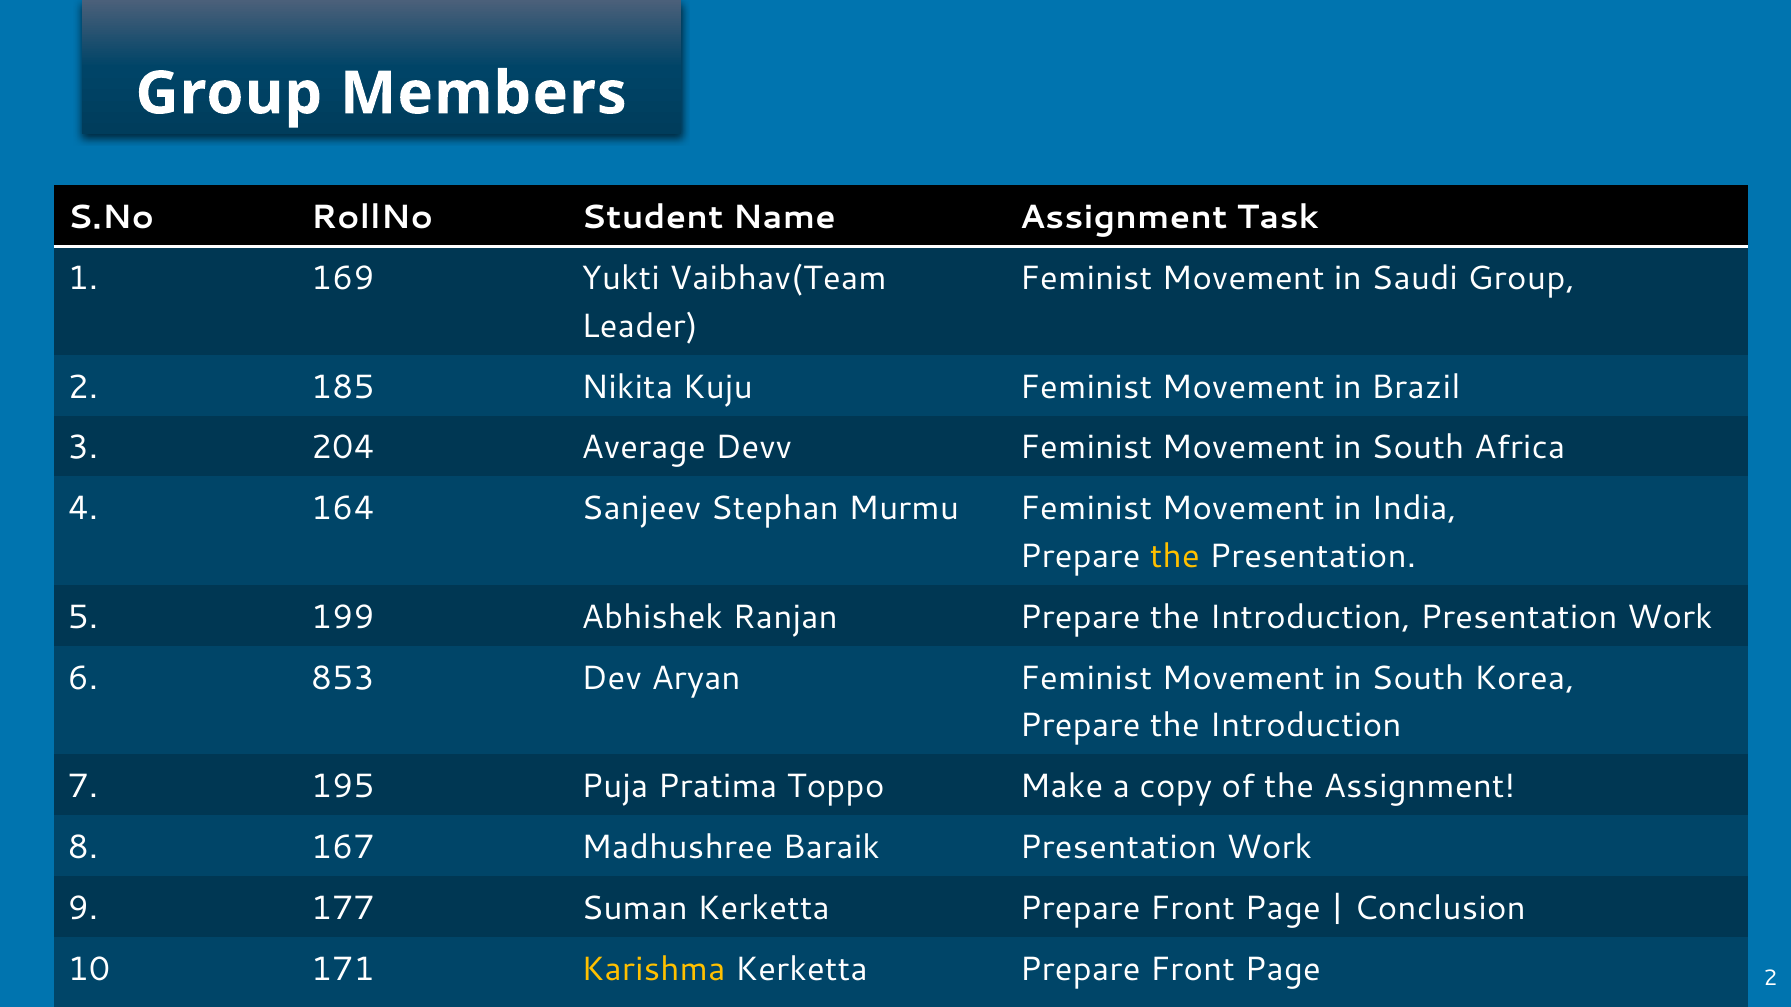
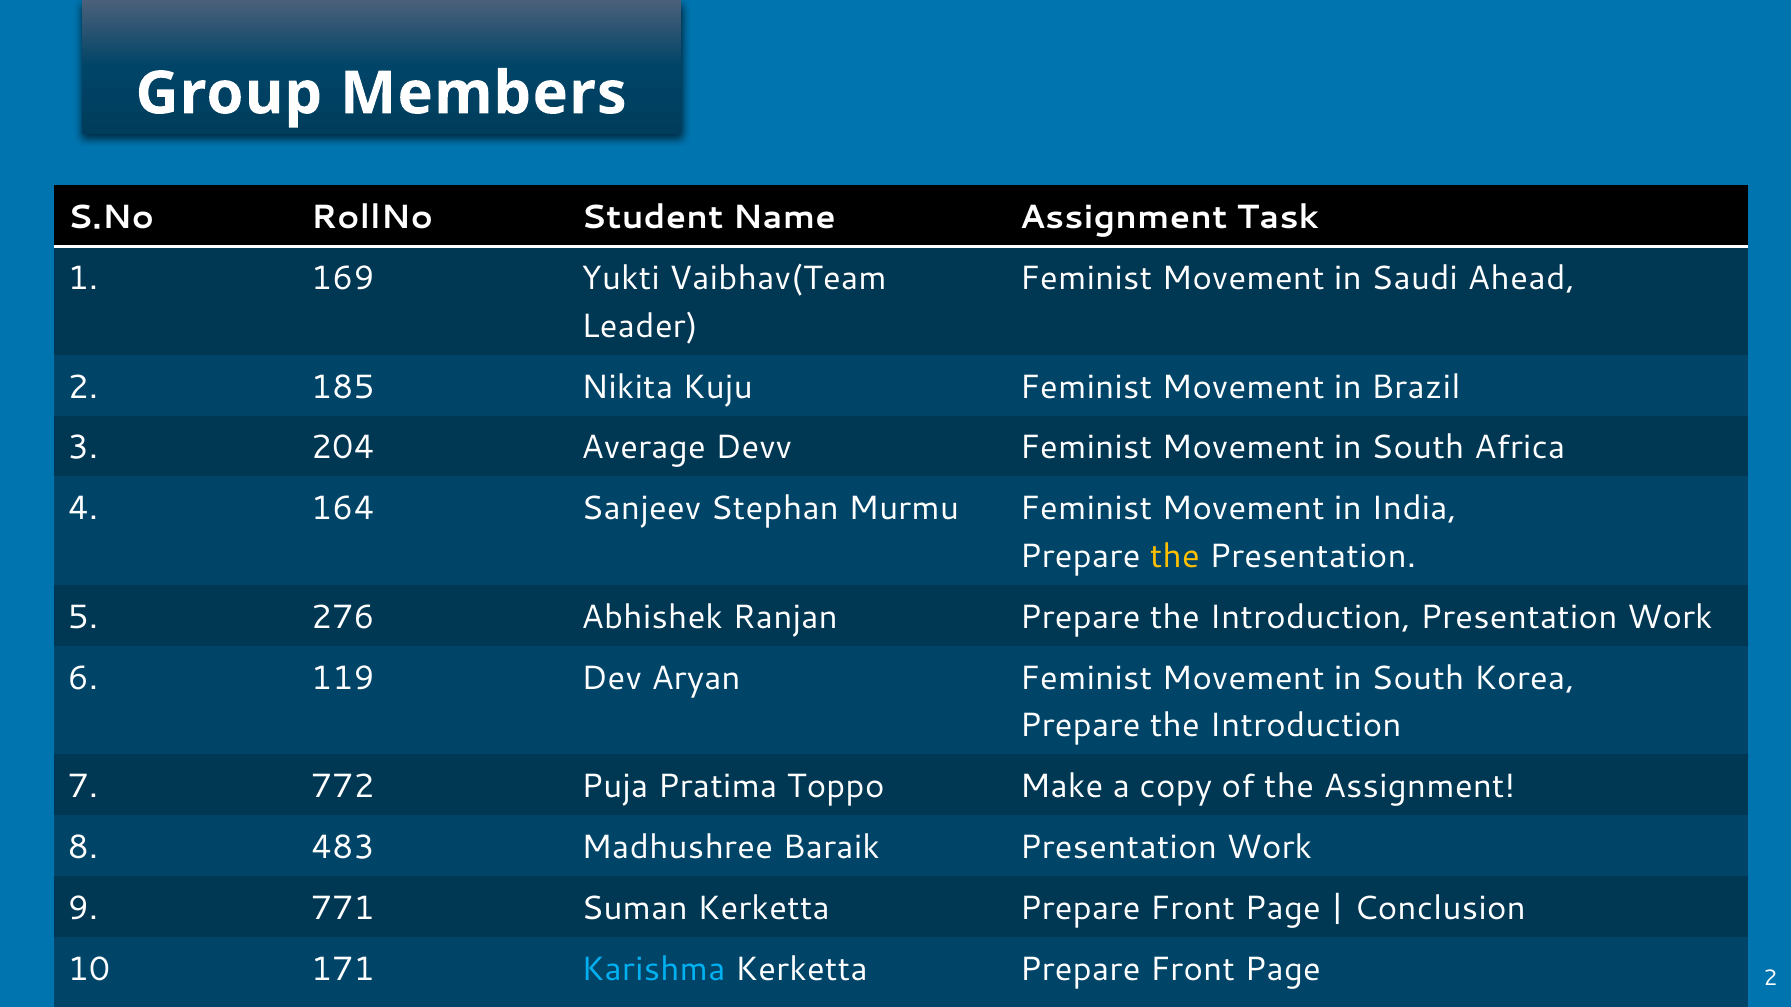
Saudi Group: Group -> Ahead (1521, 279)
199: 199 -> 276 (343, 617)
853: 853 -> 119 (343, 678)
195: 195 -> 772 (343, 787)
167: 167 -> 483 (343, 848)
177: 177 -> 771 (343, 908)
Karishma colour: yellow -> light blue (653, 969)
